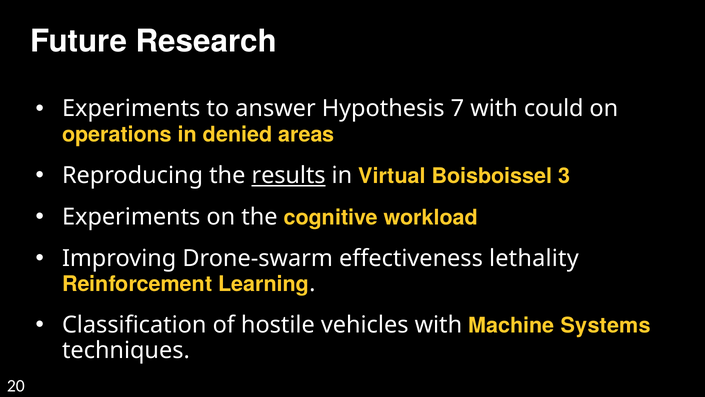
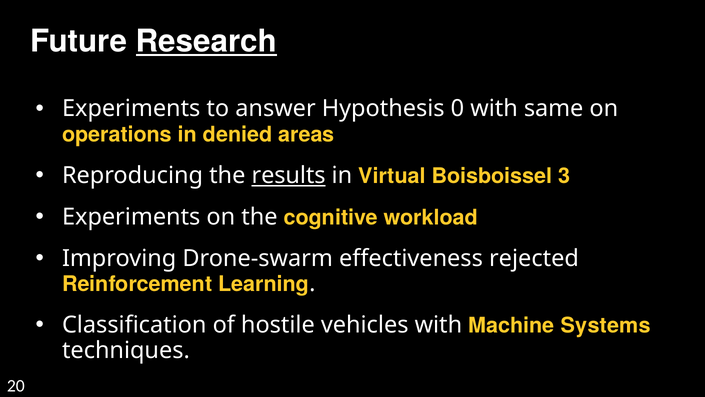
Research underline: none -> present (206, 41)
7: 7 -> 0 (457, 109)
could: could -> same (554, 109)
lethality: lethality -> rejected (534, 258)
